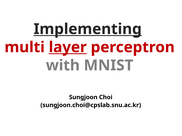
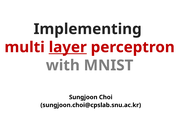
Implementing underline: present -> none (88, 29)
